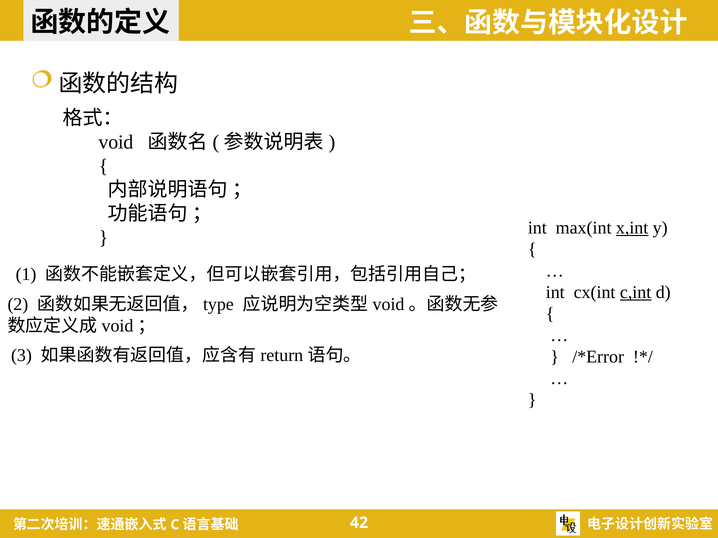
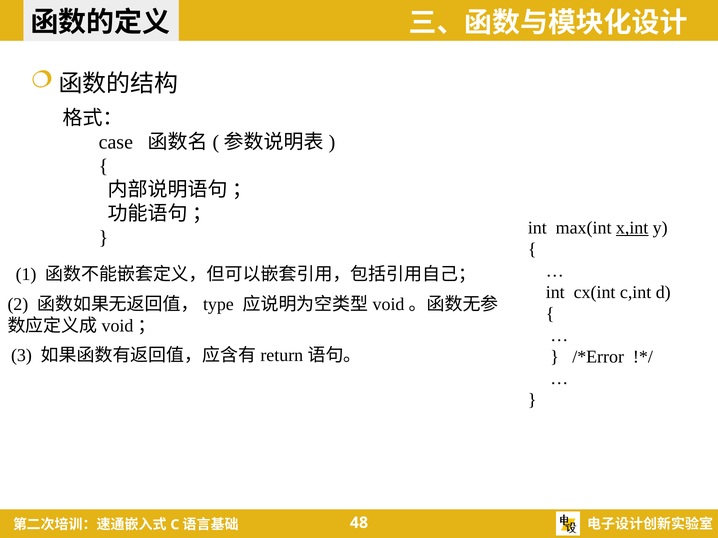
void: void -> case (116, 142)
c,int underline: present -> none (636, 293)
42: 42 -> 48 (359, 523)
